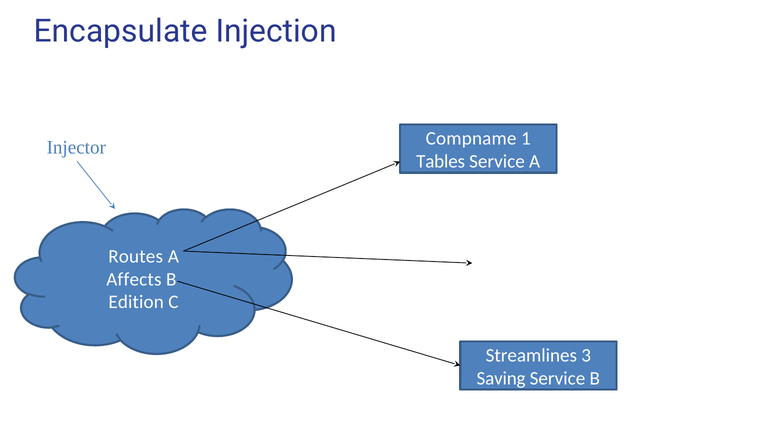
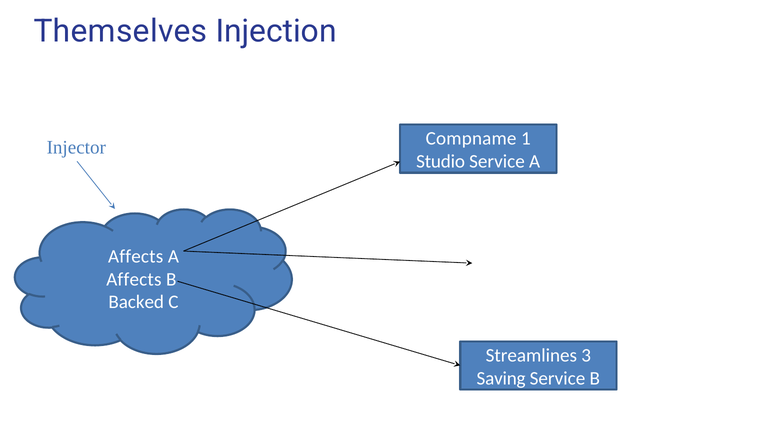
Encapsulate: Encapsulate -> Themselves (121, 31)
Tables: Tables -> Studio (441, 161)
Routes: Routes -> Affects (136, 256)
Edition: Edition -> Backed (136, 302)
